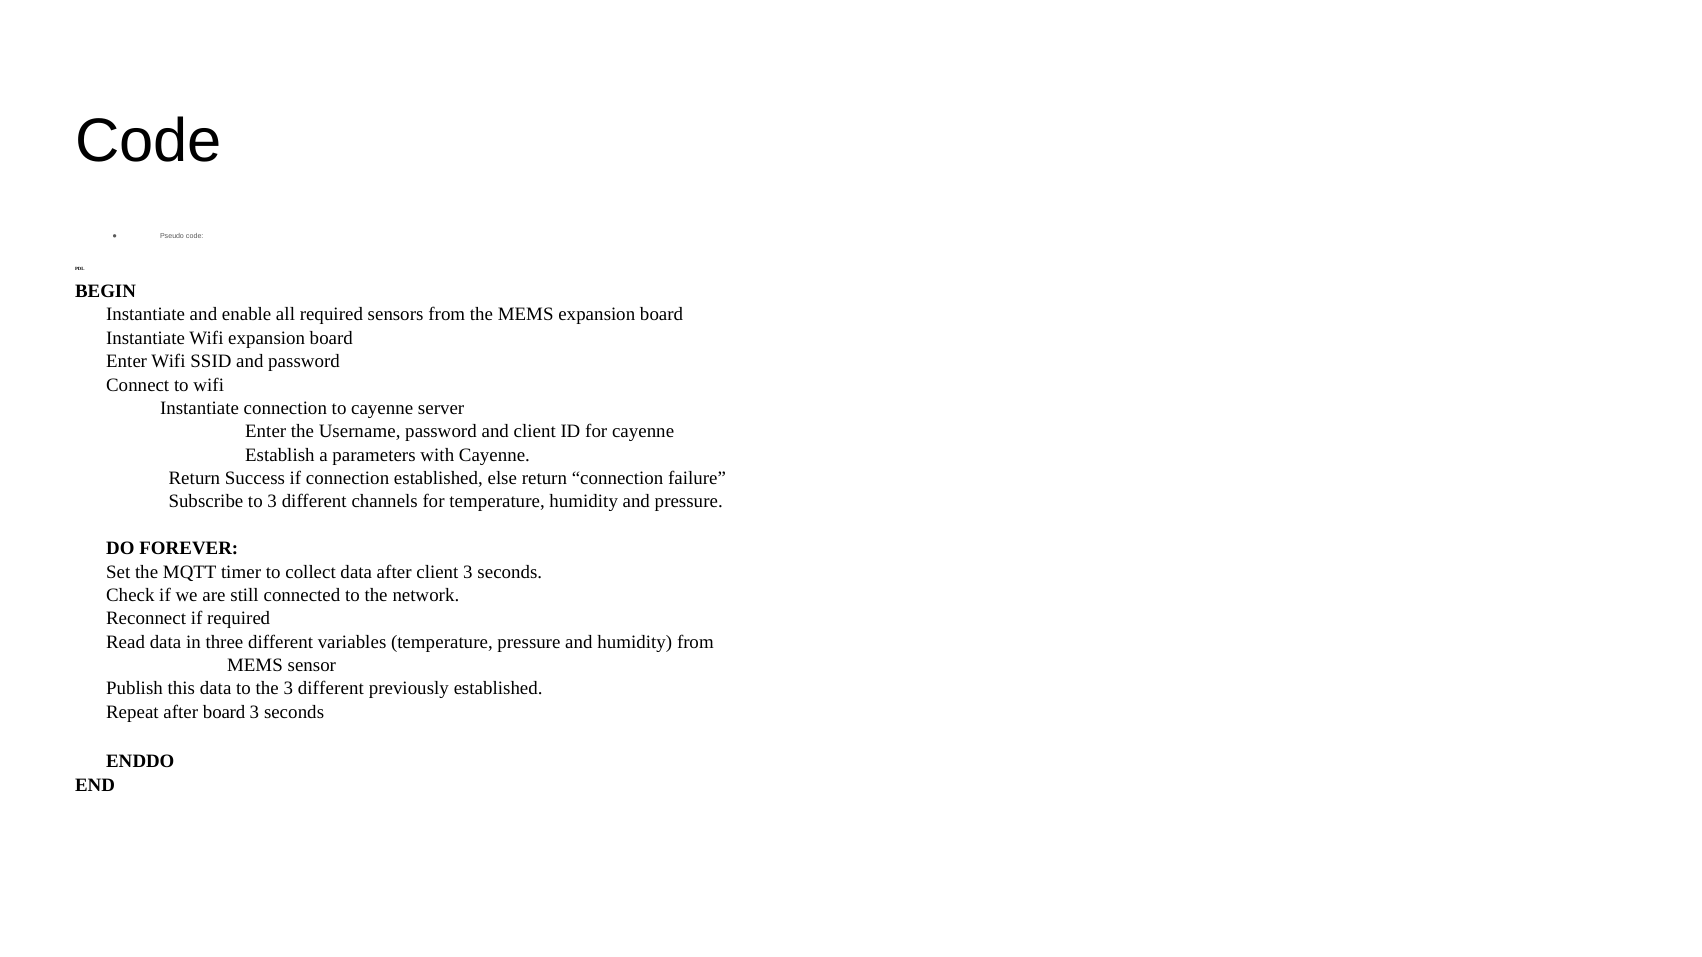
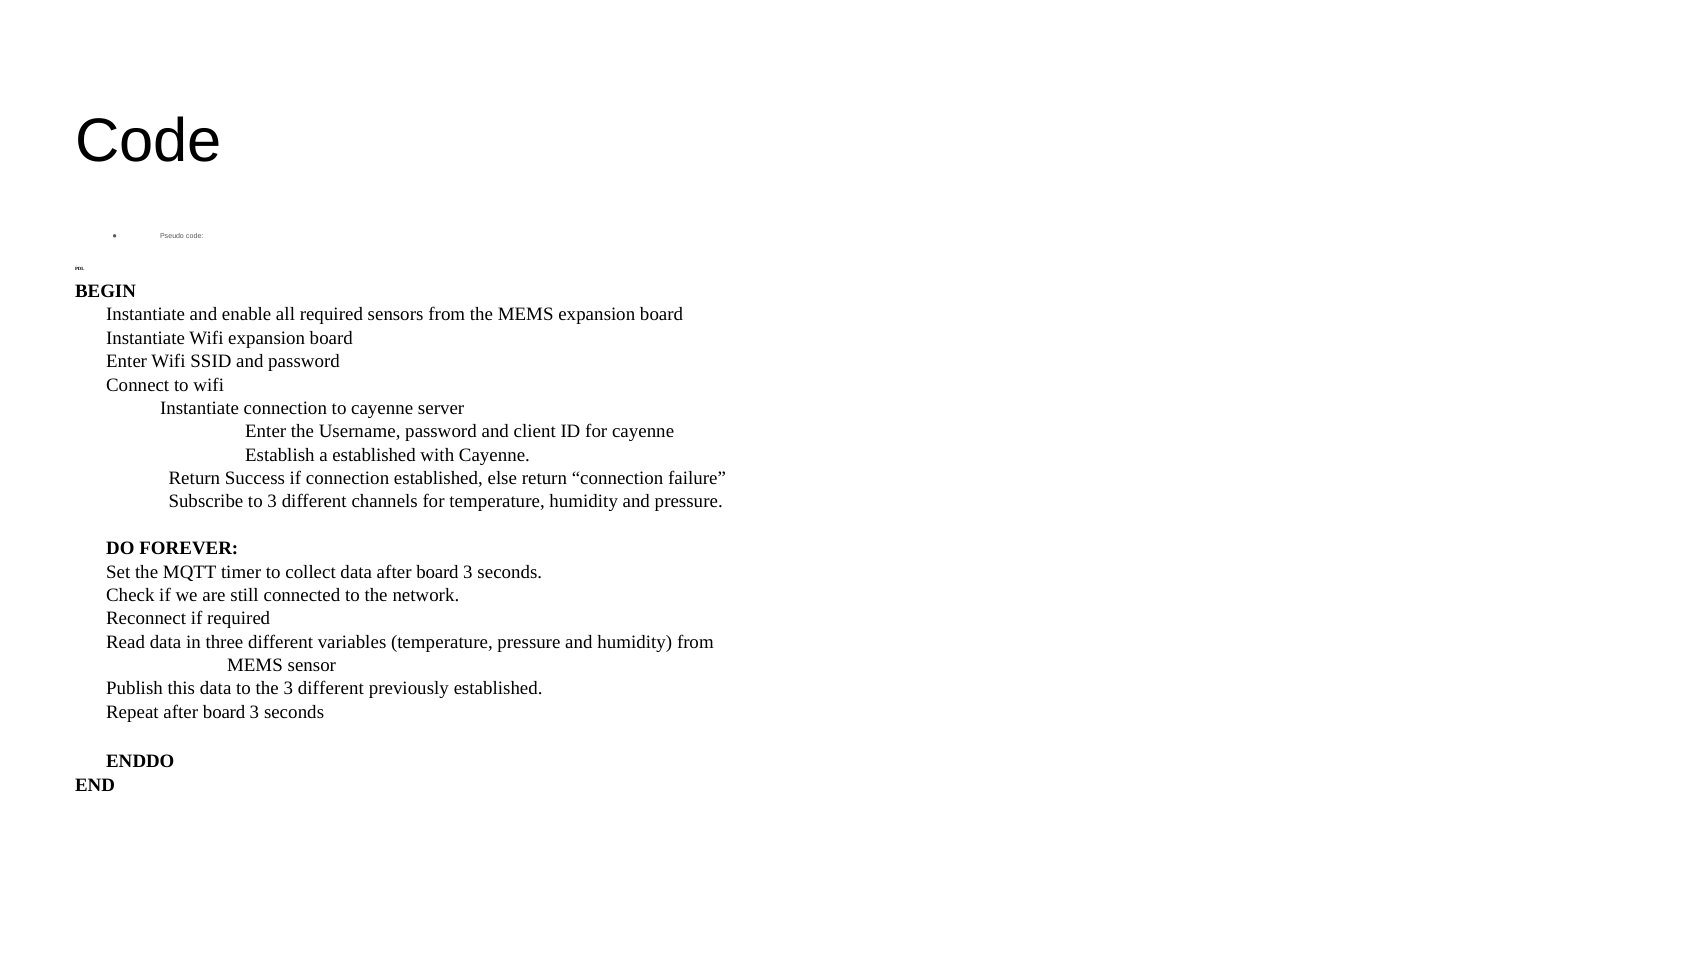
a parameters: parameters -> established (374, 455)
data after client: client -> board (437, 572)
